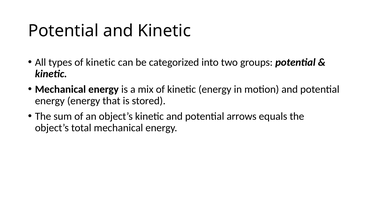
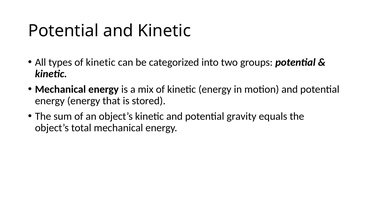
arrows: arrows -> gravity (242, 116)
